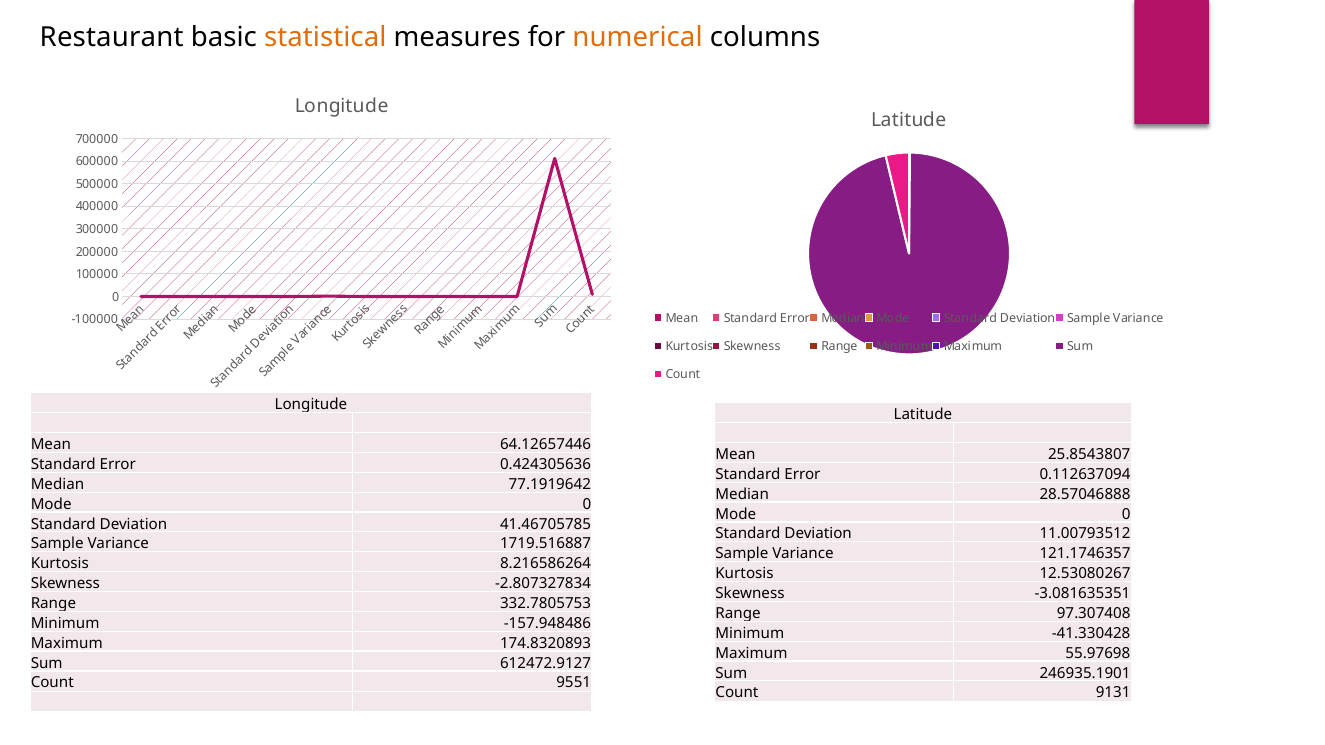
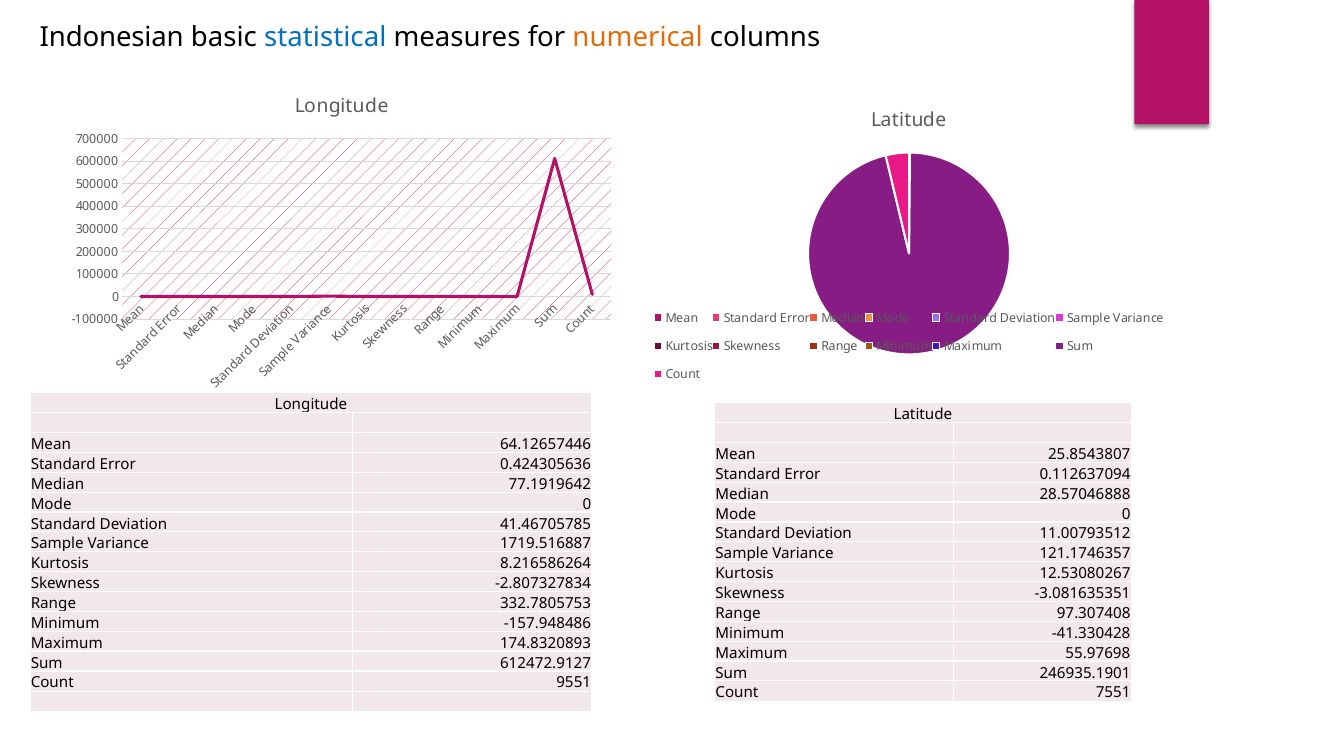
Restaurant: Restaurant -> Indonesian (112, 37)
statistical colour: orange -> blue (325, 37)
9131: 9131 -> 7551 (1113, 693)
